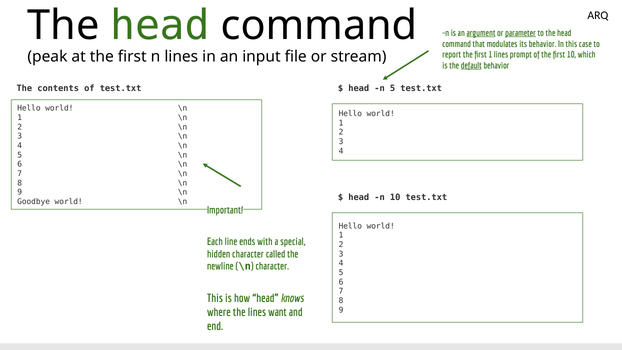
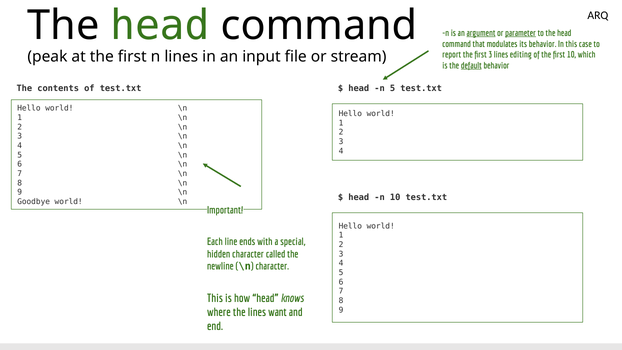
first 1: 1 -> 3 (490, 55)
prompt: prompt -> editing (521, 55)
